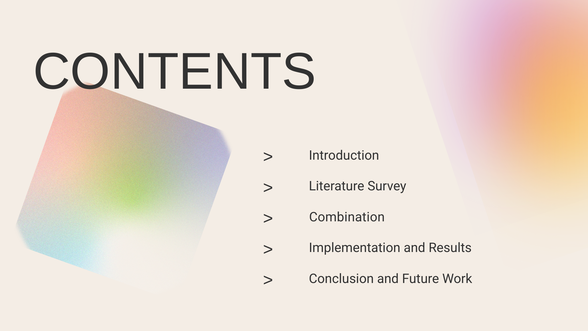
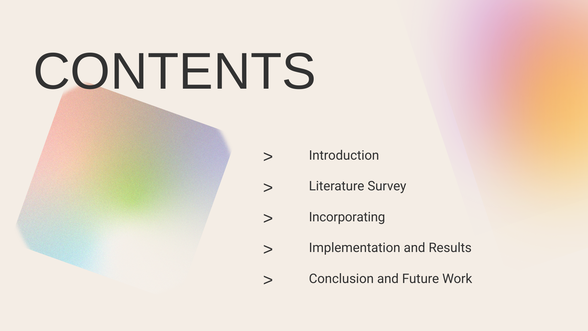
Combination: Combination -> Incorporating (347, 217)
